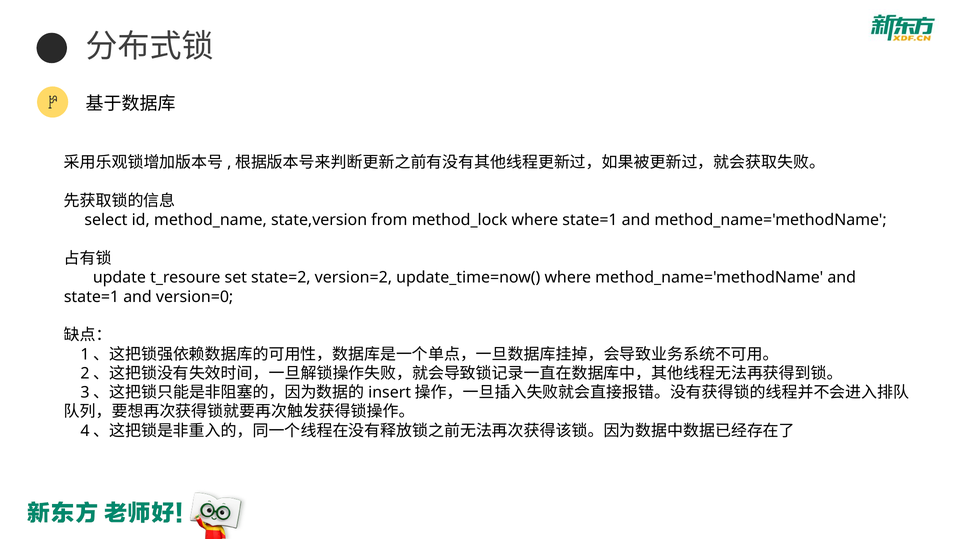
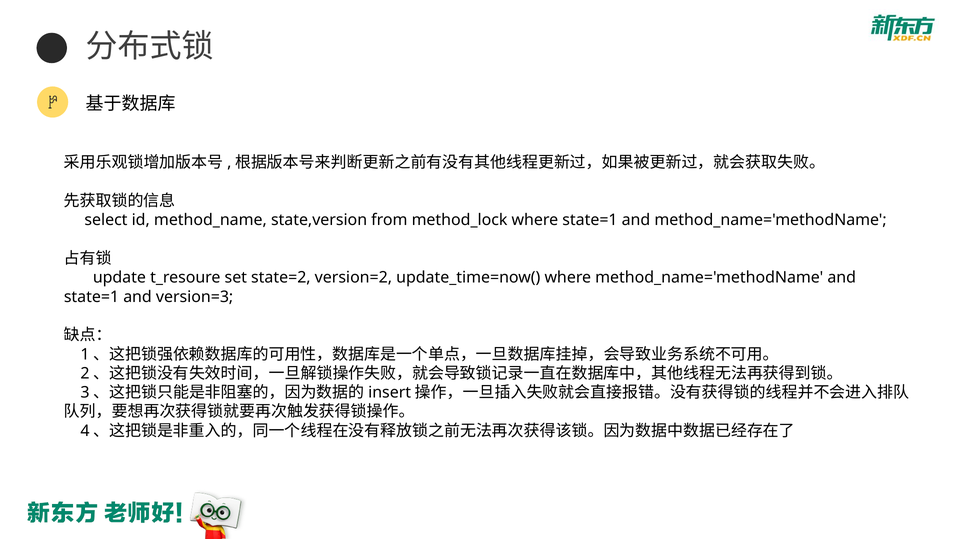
version=0: version=0 -> version=3 (195, 297)
